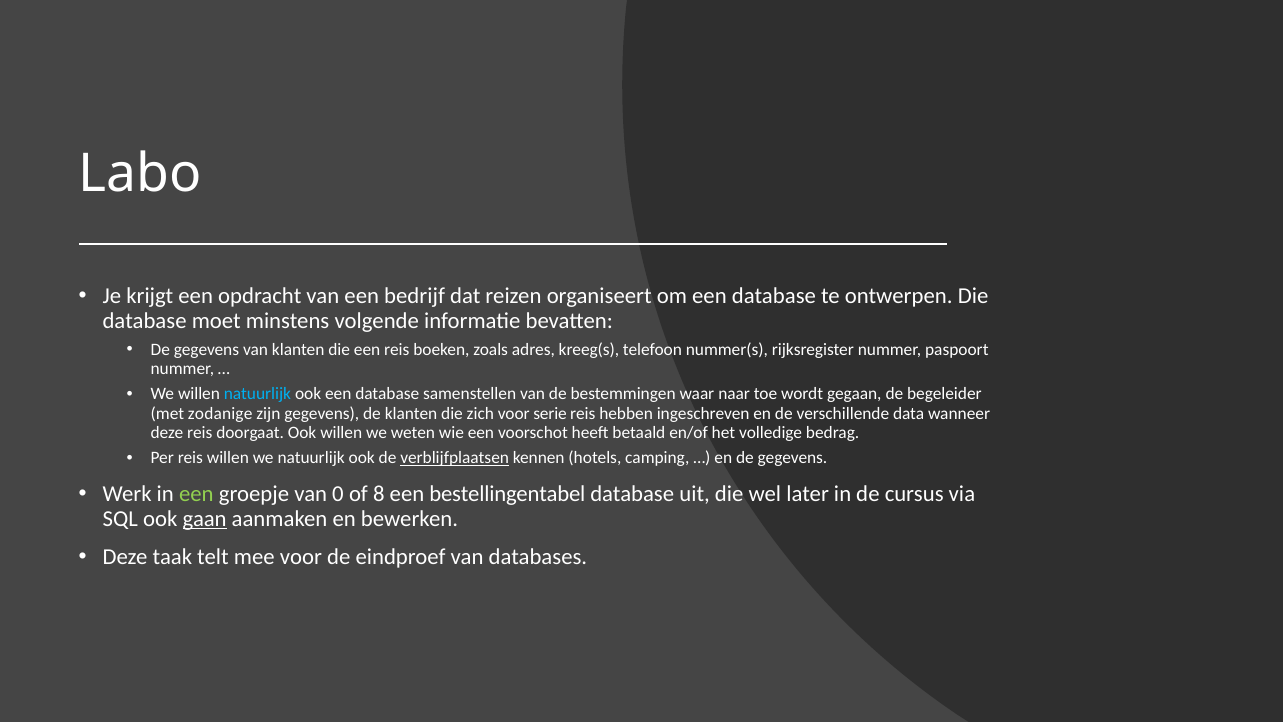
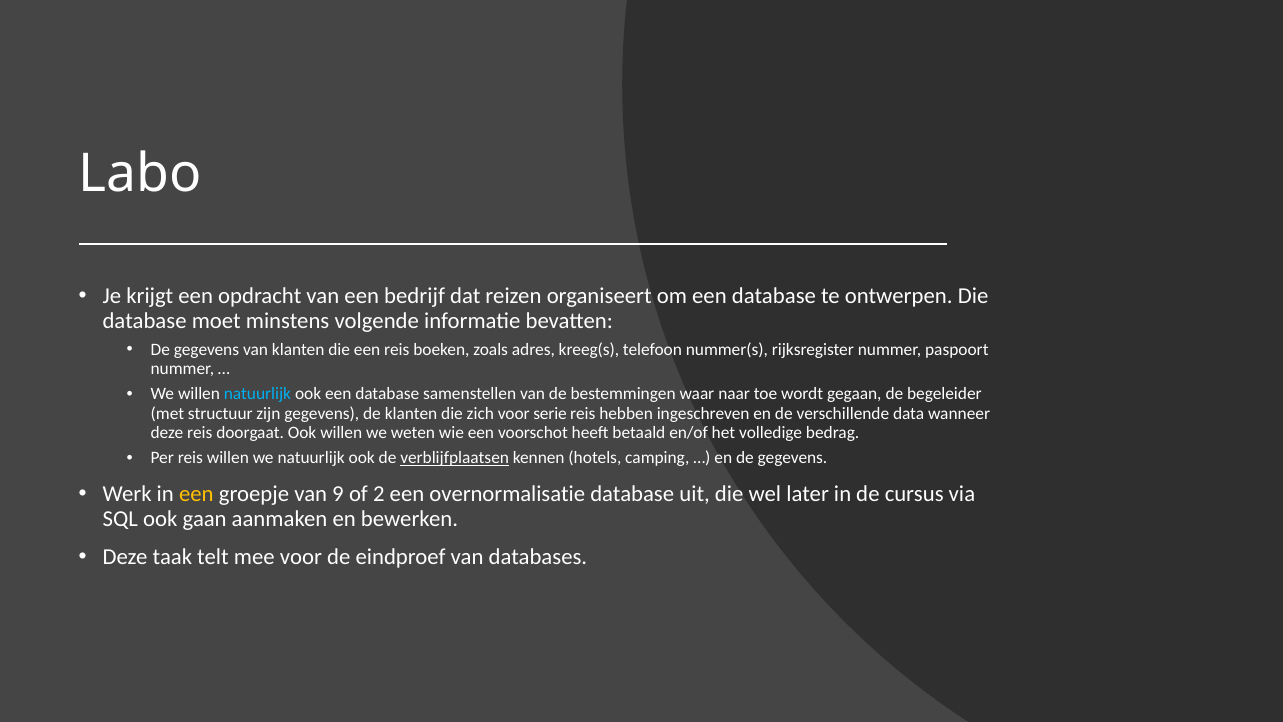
zodanige: zodanige -> structuur (220, 413)
een colour: light green -> yellow (196, 493)
0: 0 -> 9 (338, 493)
8: 8 -> 2 (379, 493)
bestellingentabel: bestellingentabel -> overnormalisatie (507, 493)
gaan underline: present -> none (205, 518)
